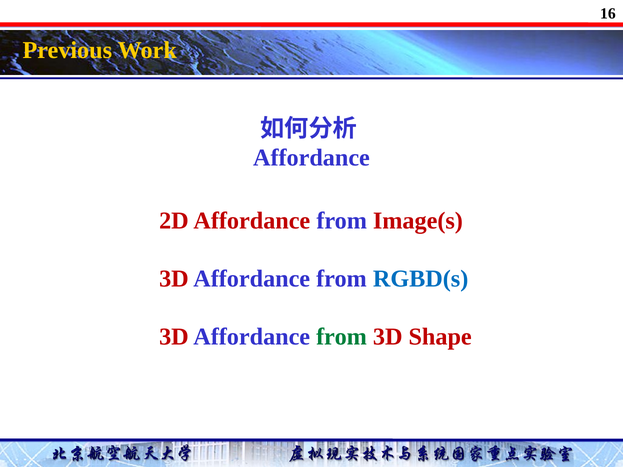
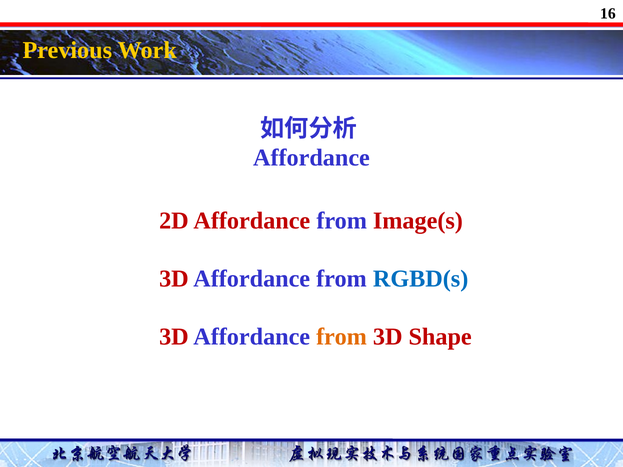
from colour: green -> orange (342, 337)
